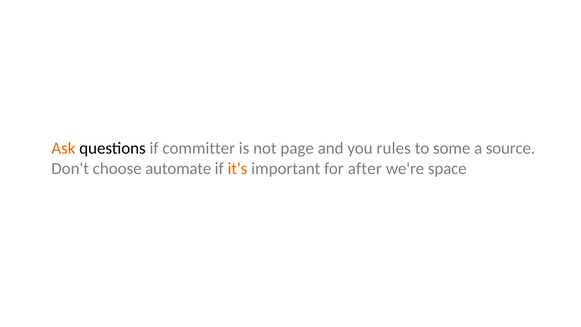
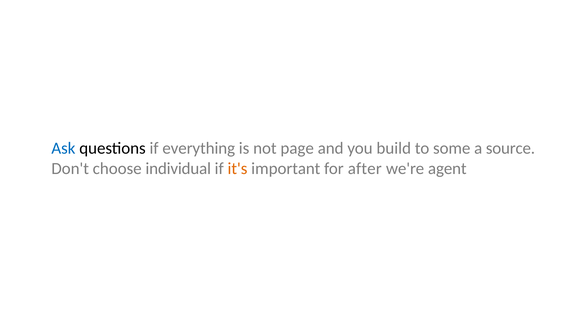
Ask colour: orange -> blue (63, 148)
committer: committer -> everything (199, 148)
rules: rules -> build (394, 148)
automate: automate -> individual (178, 168)
space: space -> agent (447, 168)
